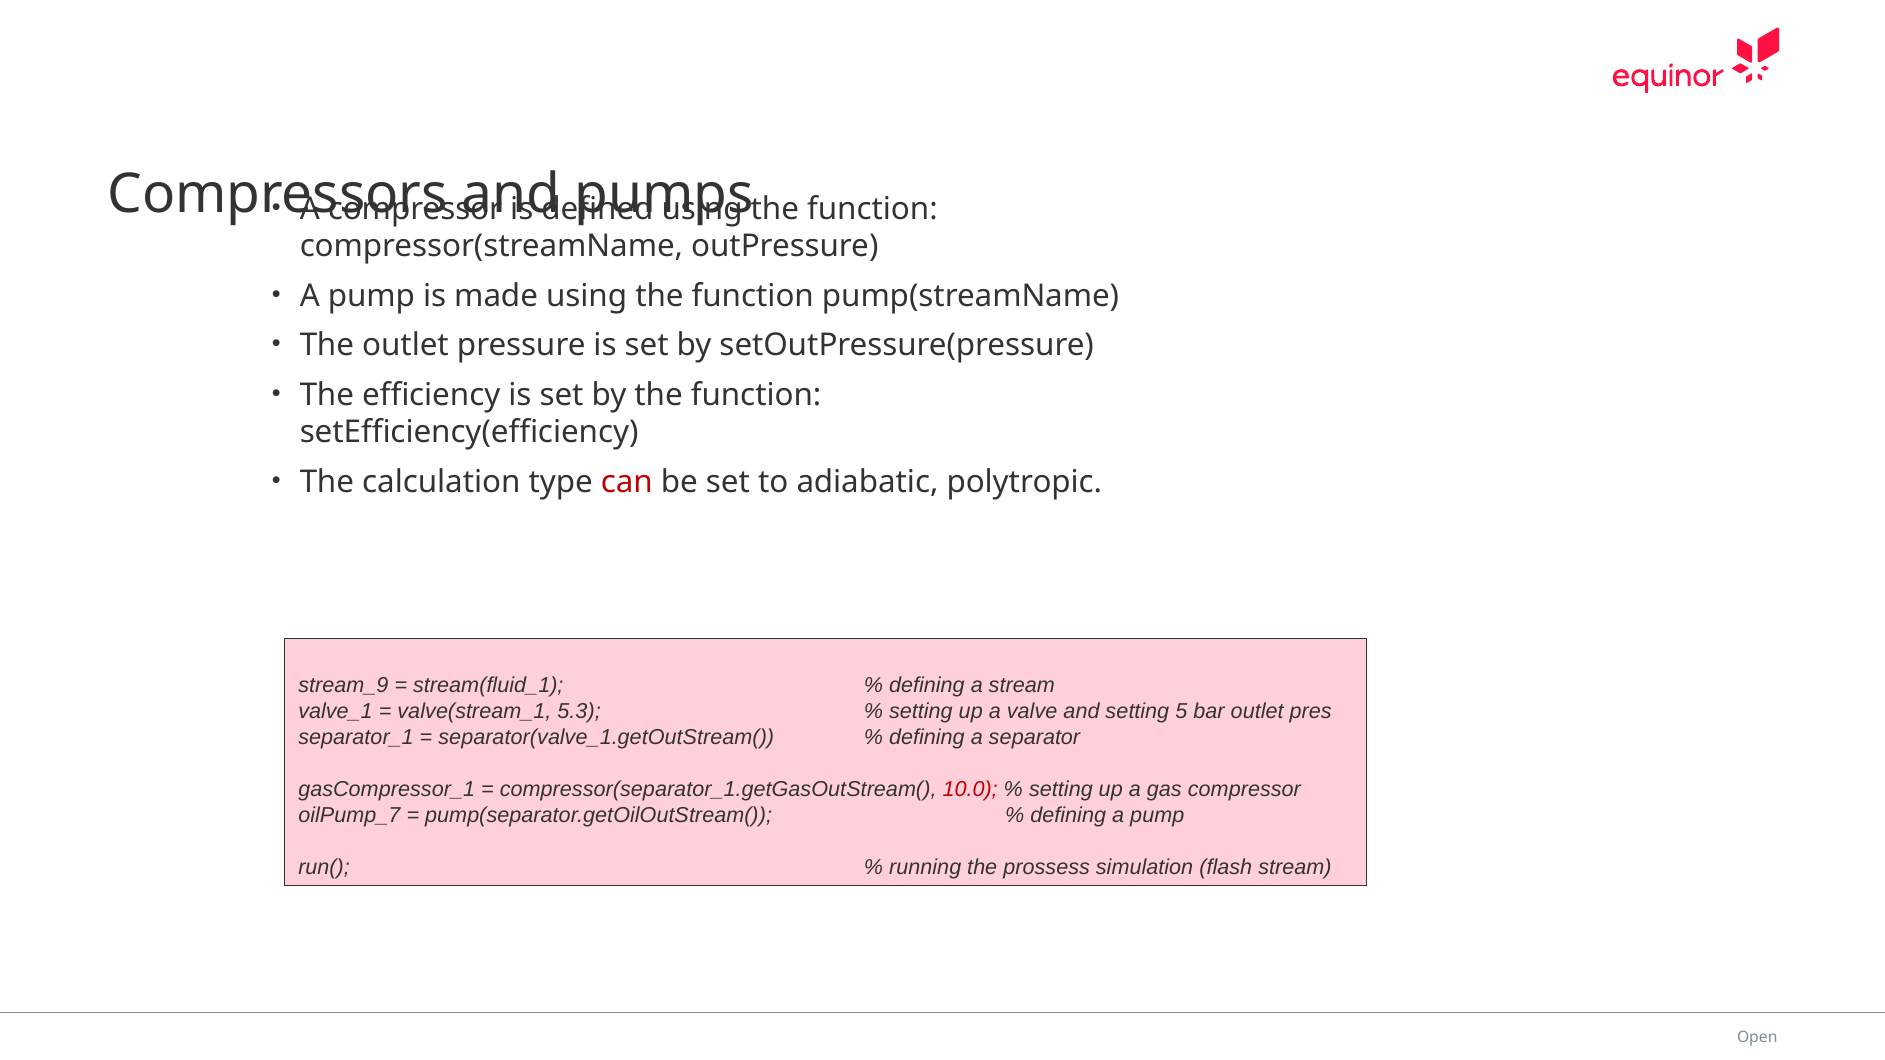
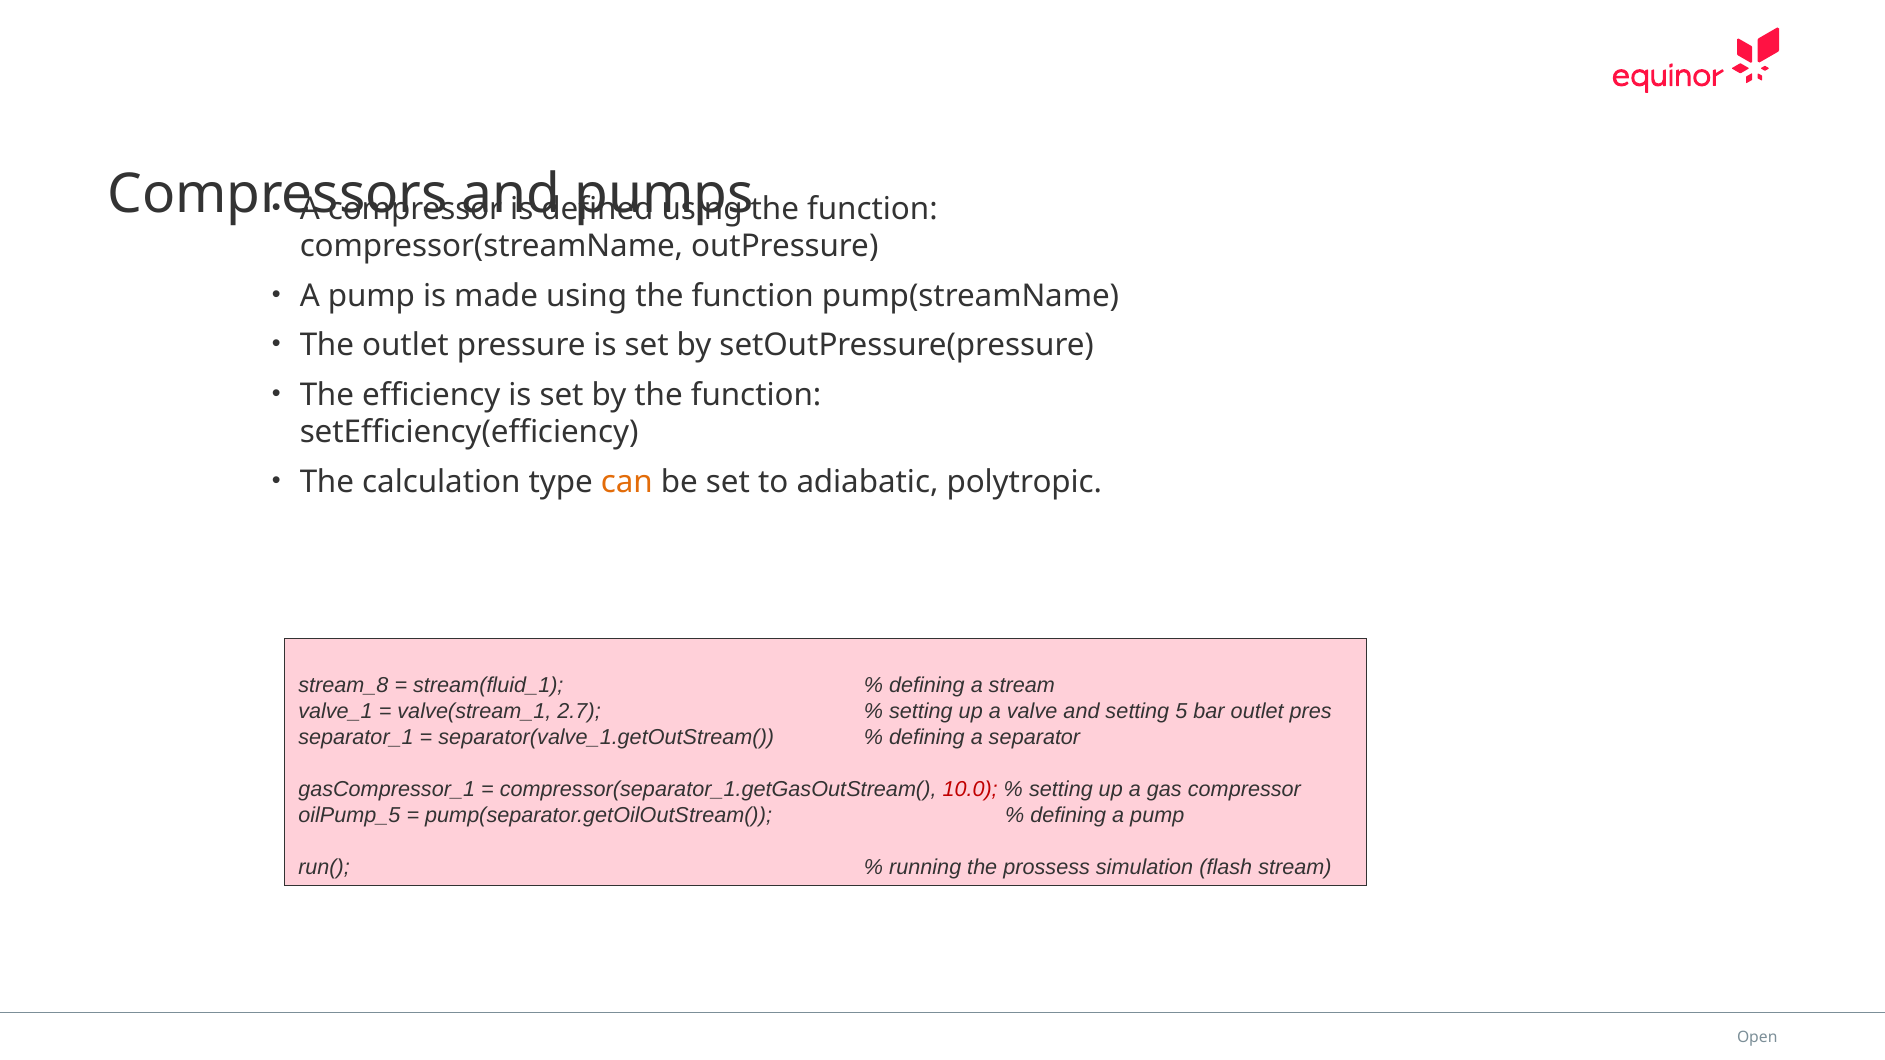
can colour: red -> orange (627, 482)
stream_9: stream_9 -> stream_8 (343, 686)
5.3: 5.3 -> 2.7 (579, 712)
oilPump_7: oilPump_7 -> oilPump_5 (349, 815)
